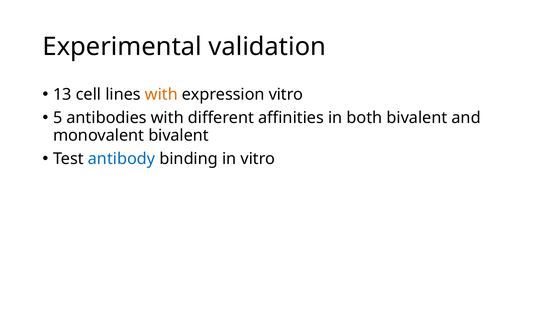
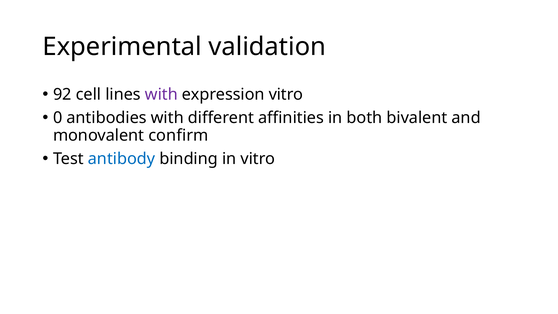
13: 13 -> 92 (62, 94)
with colour: orange -> purple (161, 94)
5: 5 -> 0 (58, 118)
monovalent bivalent: bivalent -> confirm (178, 135)
